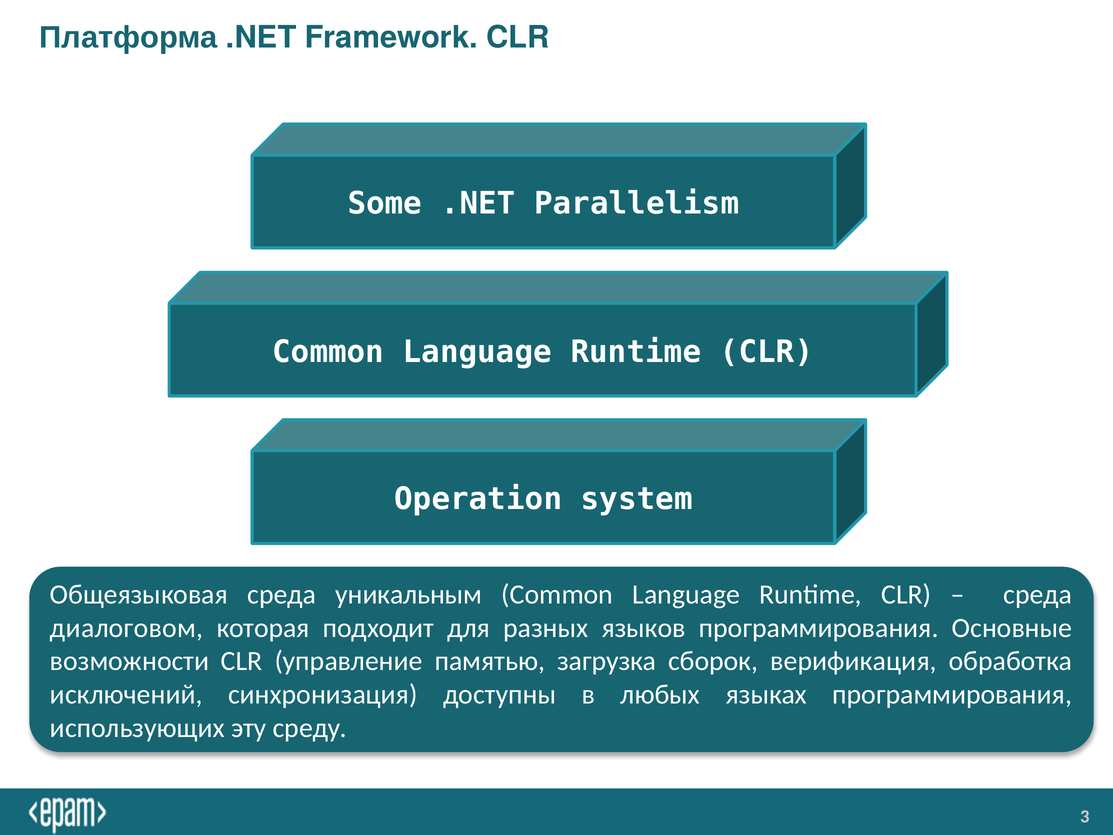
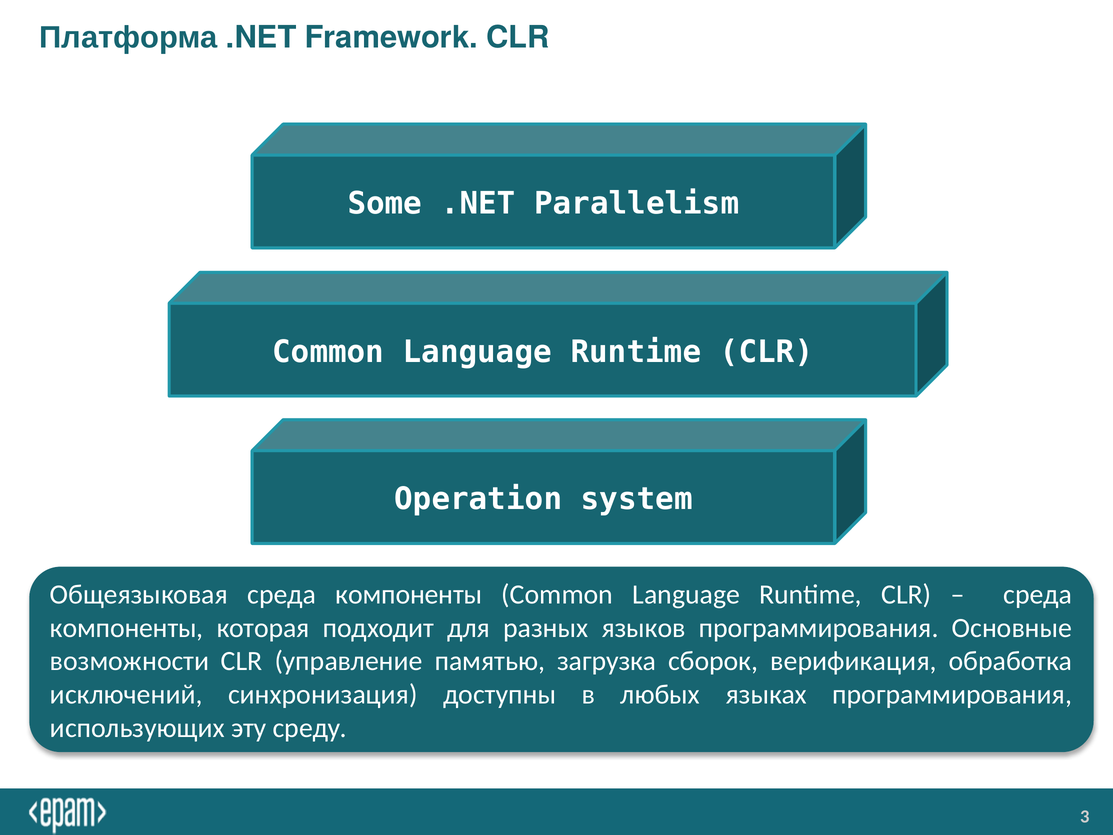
Общеязыковая среда уникальным: уникальным -> компоненты (409, 594)
диалоговом: диалоговом -> компоненты (127, 628)
